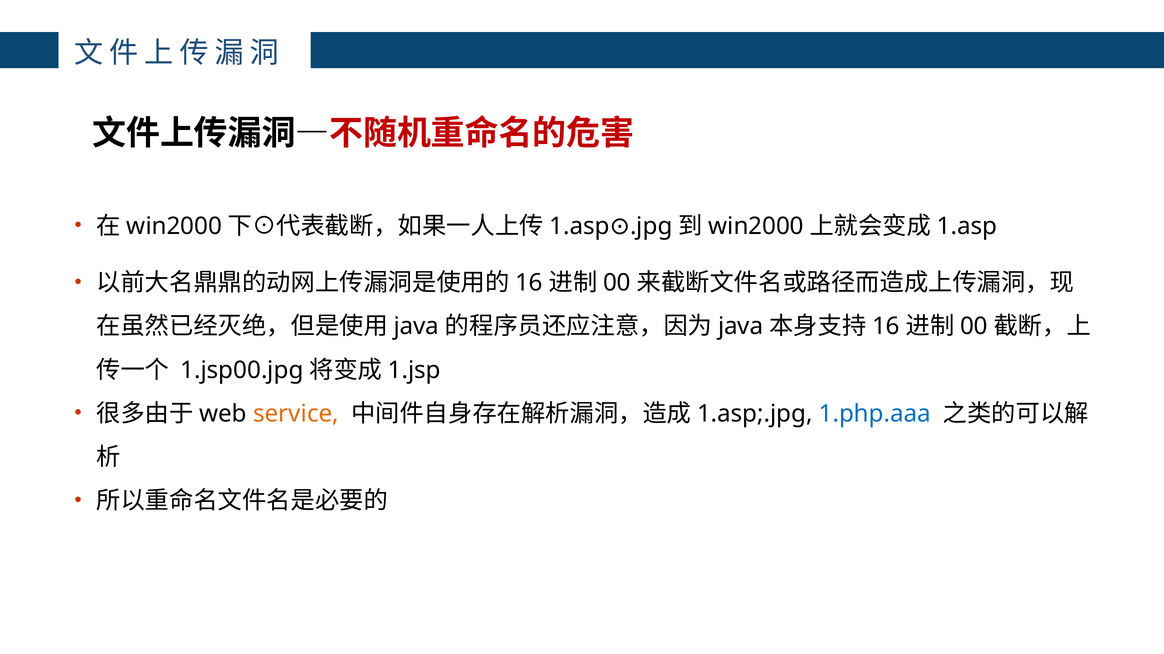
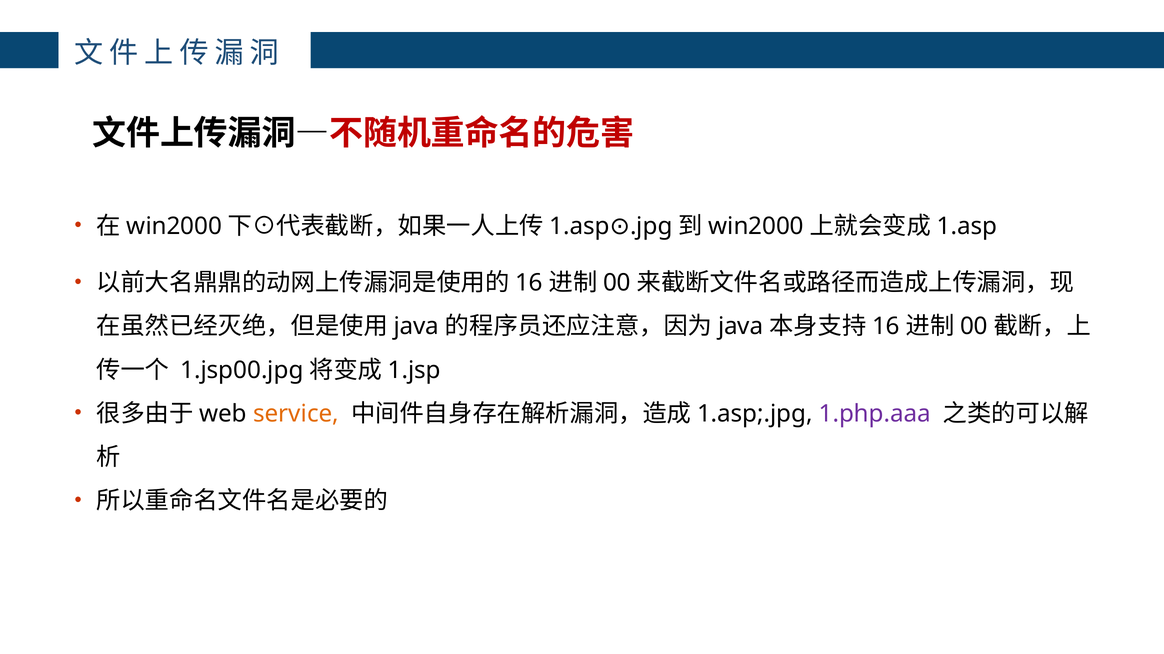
1.php.aaa colour: blue -> purple (875, 414)
